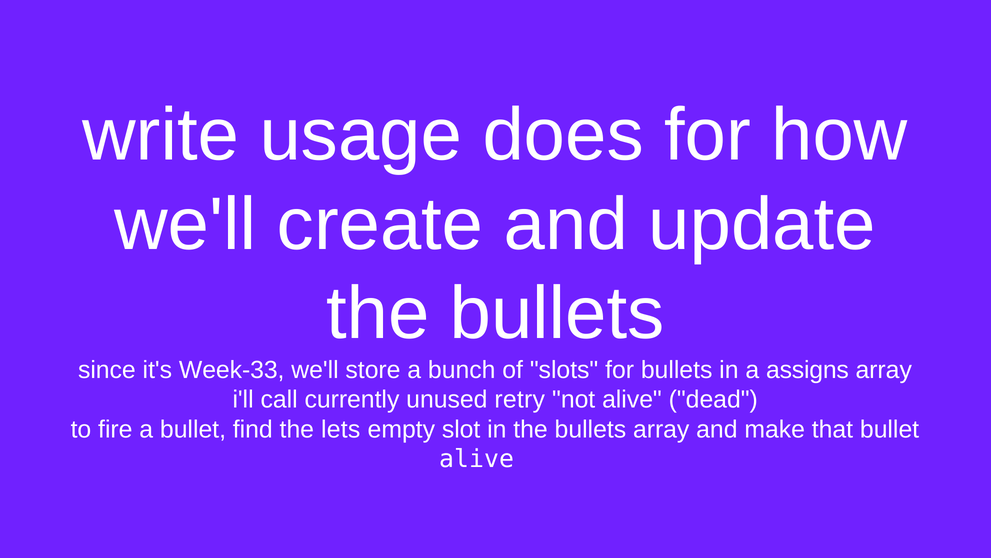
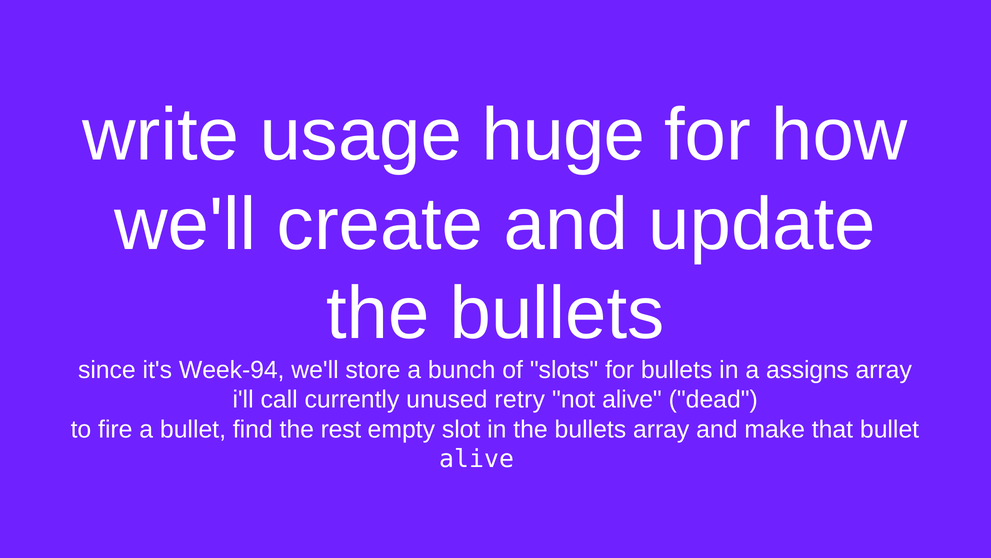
does: does -> huge (564, 135)
Week-33: Week-33 -> Week-94 (232, 370)
lets: lets -> rest (341, 429)
